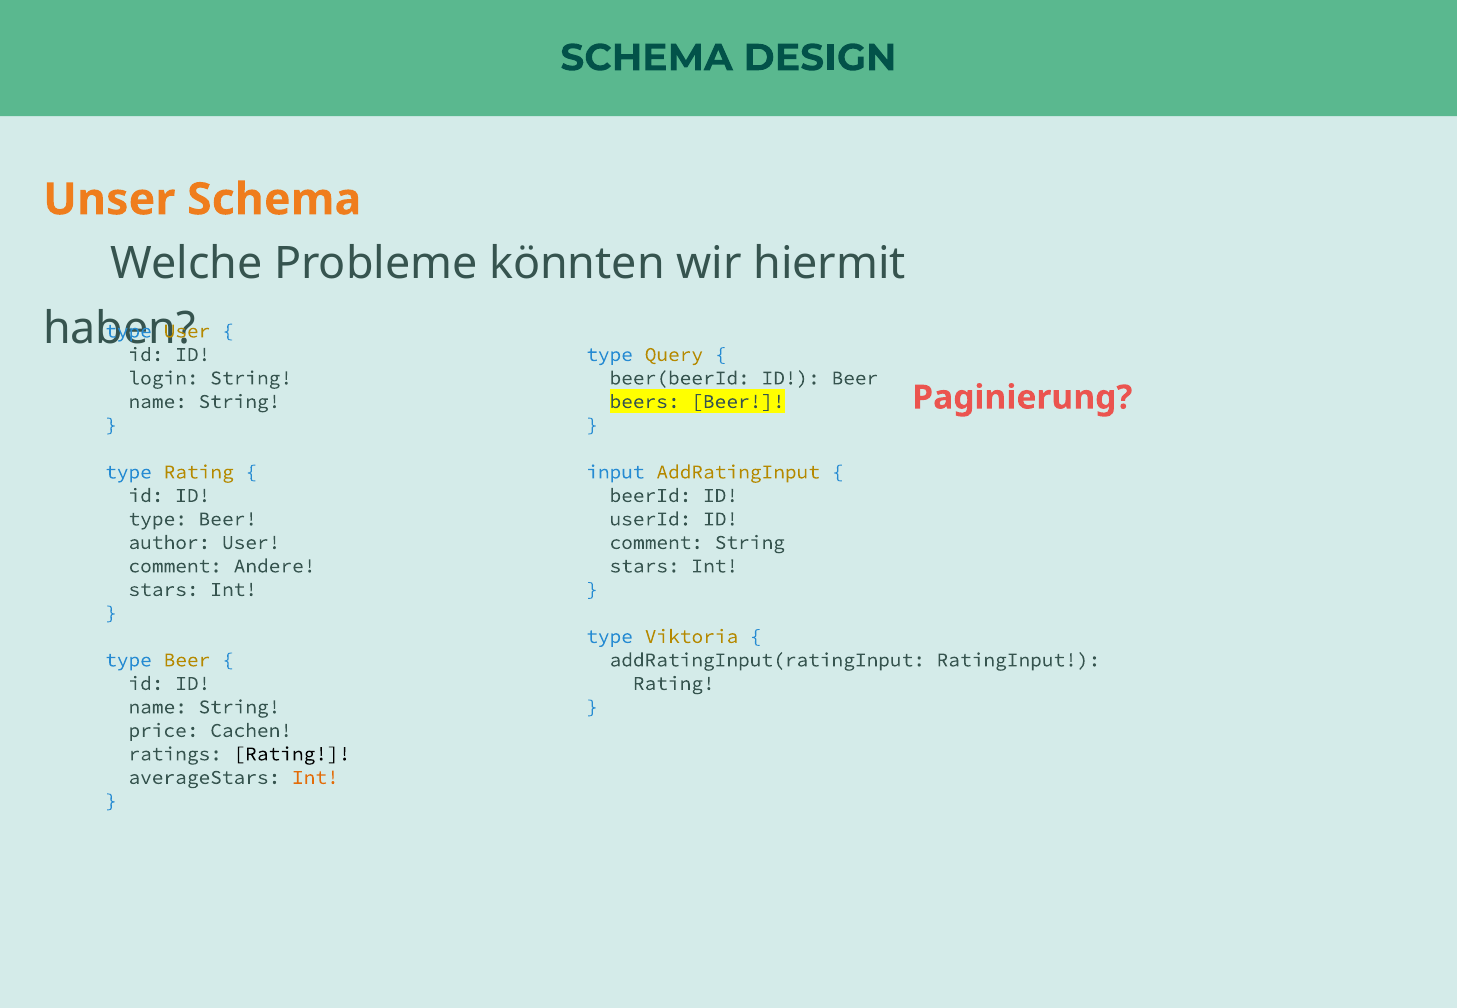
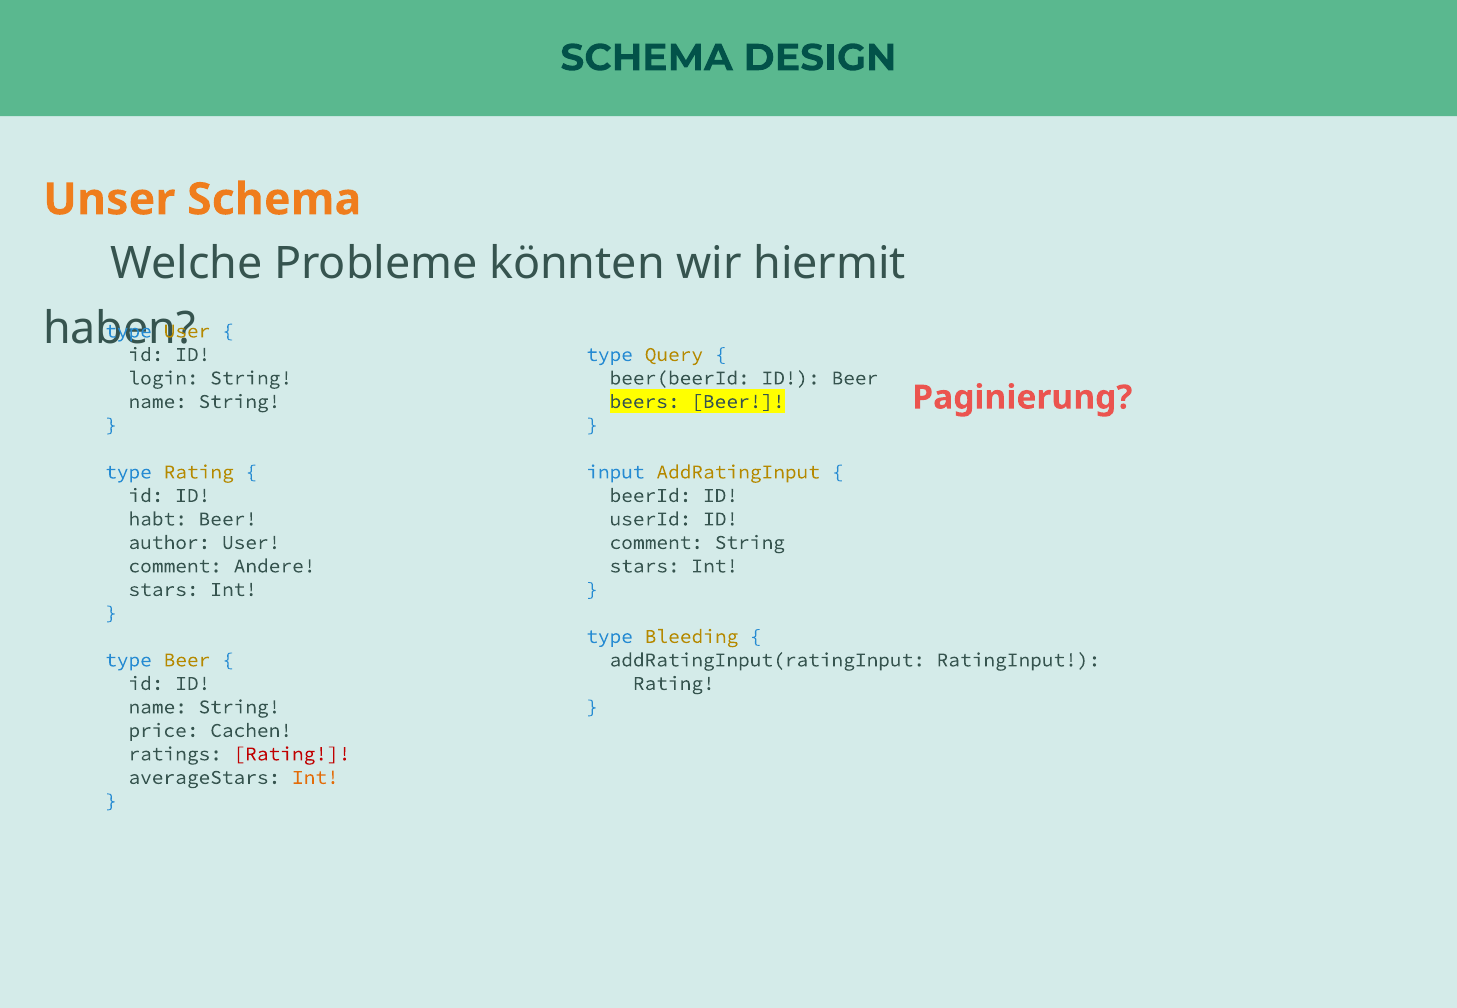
type: type -> habt (158, 519)
Viktoria: Viktoria -> Bleeding (692, 637)
Rating colour: black -> red (292, 754)
